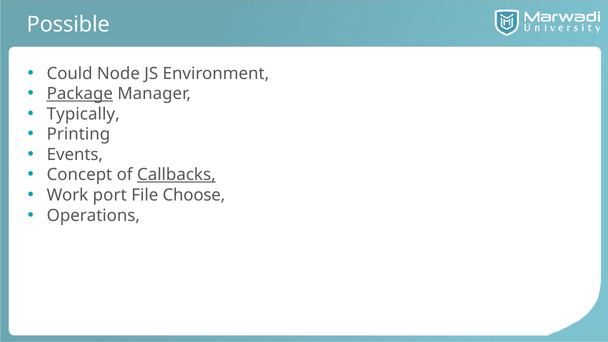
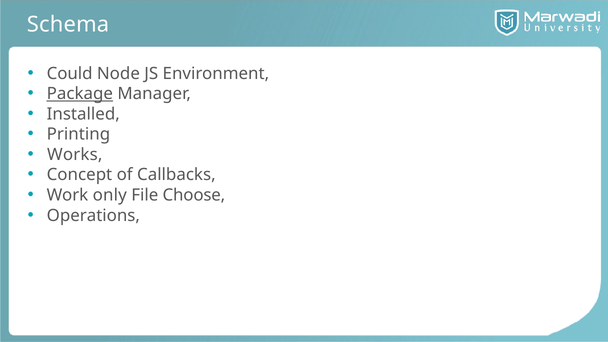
Possible: Possible -> Schema (68, 24)
Typically: Typically -> Installed (83, 114)
Events: Events -> Works (75, 155)
Callbacks underline: present -> none (176, 175)
port: port -> only (110, 195)
